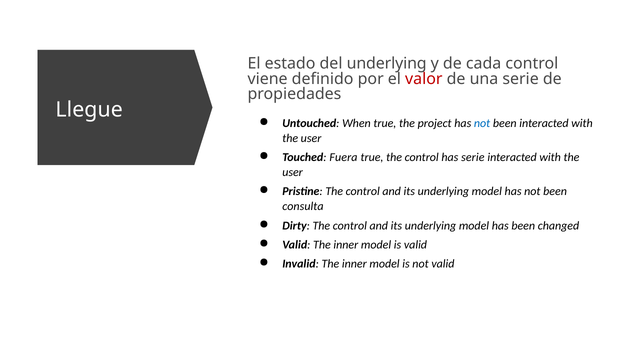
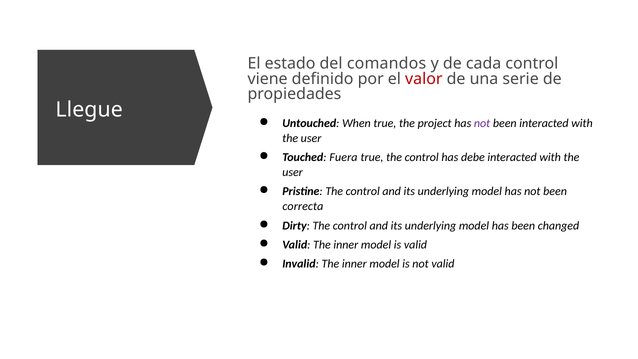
del underlying: underlying -> comandos (387, 63)
not colour: blue -> purple (482, 123)
has serie: serie -> debe (473, 157)
consulta: consulta -> correcta (303, 206)
